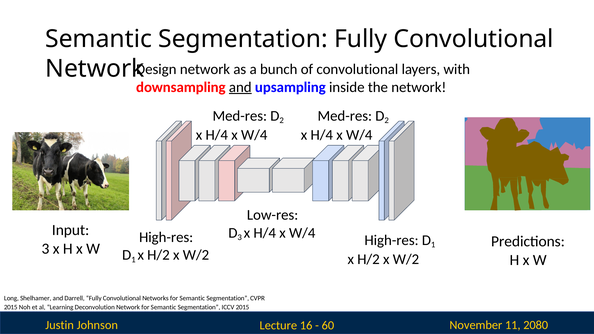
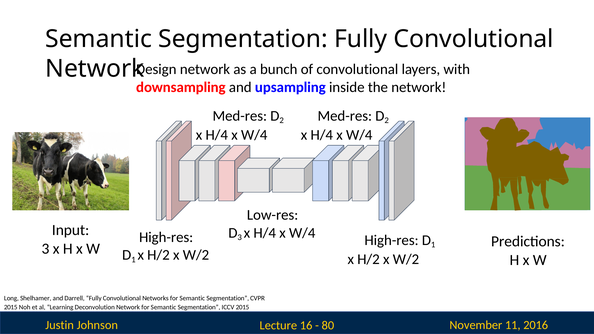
and underline: present -> none (240, 87)
2080: 2080 -> 2016 (536, 325)
60: 60 -> 80 (328, 325)
